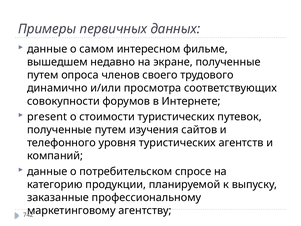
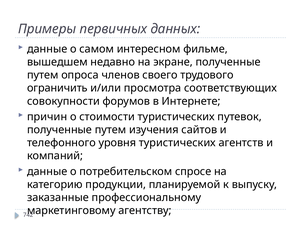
динамично: динамично -> ограничить (57, 88)
present: present -> причин (47, 117)
